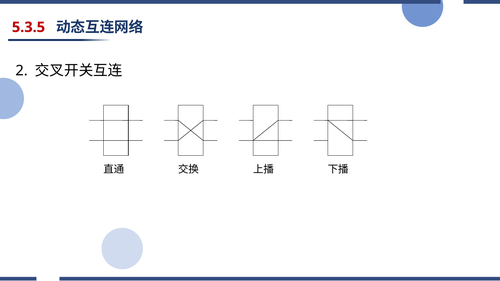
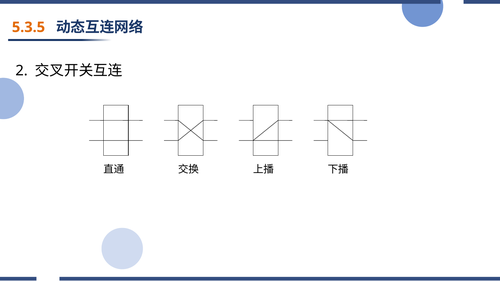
5.3.5 colour: red -> orange (28, 27)
